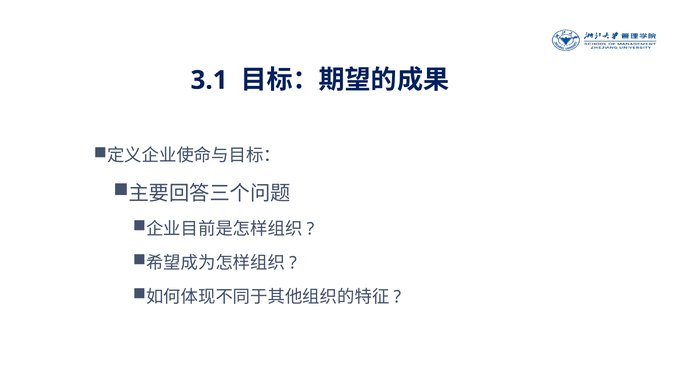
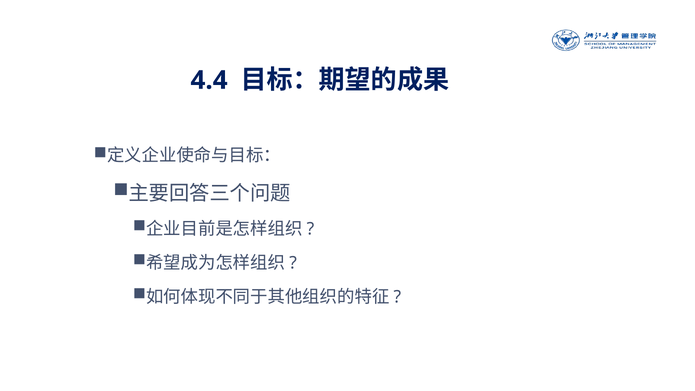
3.1: 3.1 -> 4.4 (209, 80)
